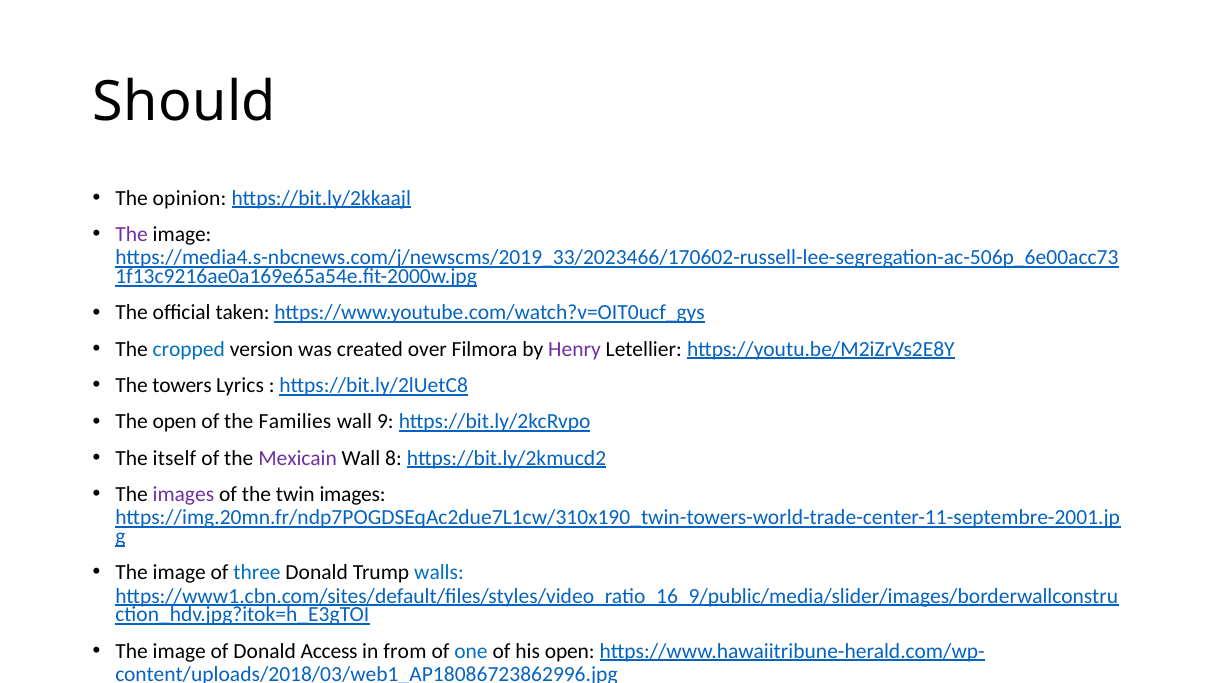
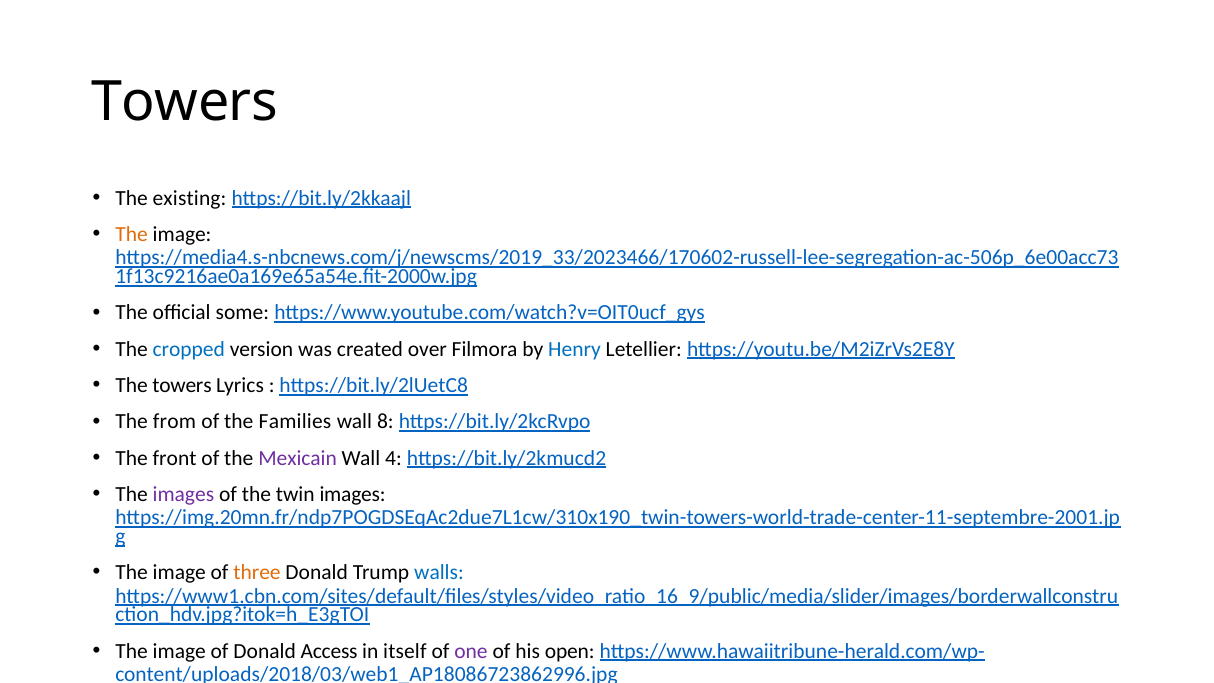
Should: Should -> Towers (185, 102)
opinion: opinion -> existing (190, 198)
The colour: purple -> orange (132, 234)
official taken: taken -> some (242, 313)
Henry colour: purple -> blue (574, 349)
The open: open -> from (174, 422)
9: 9 -> 8 (385, 422)
The itself: itself -> front (175, 458)
8: 8 -> 4 (394, 458)
three colour: blue -> orange (257, 572)
in from: from -> itself (405, 651)
one colour: blue -> purple (471, 651)
